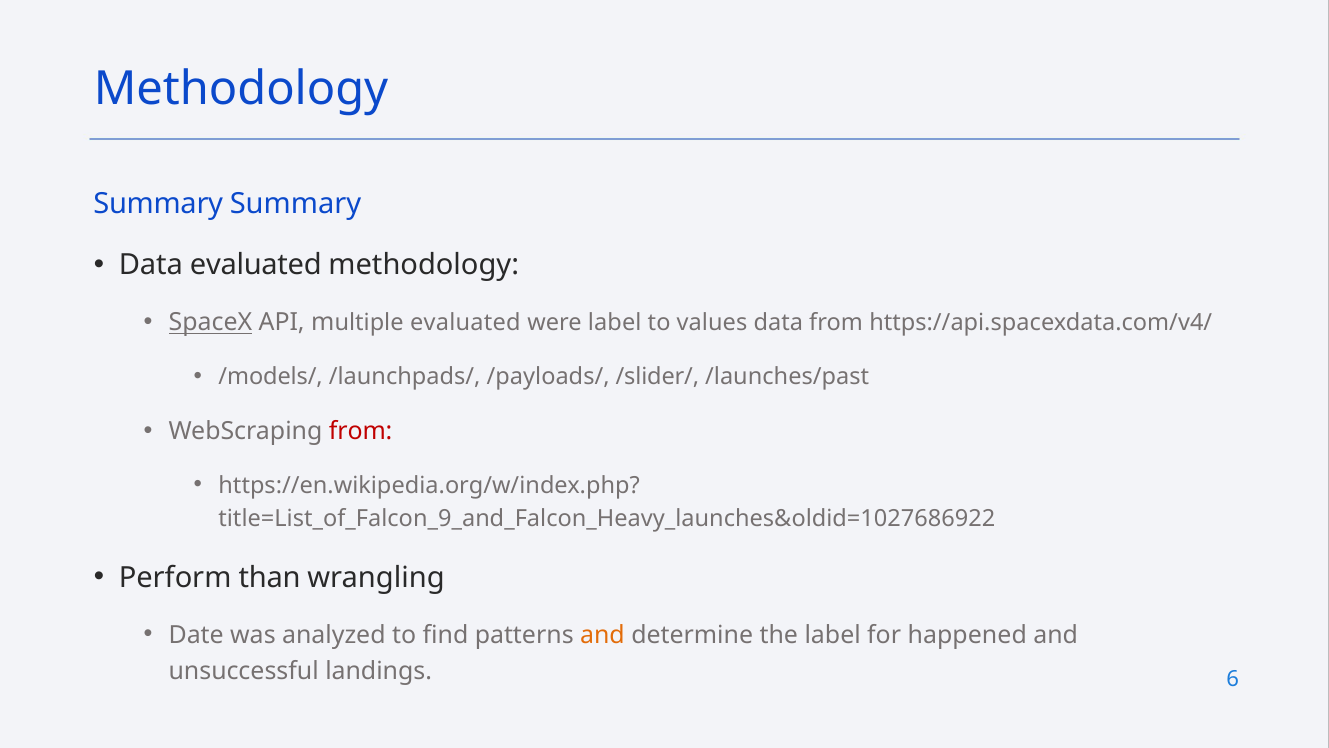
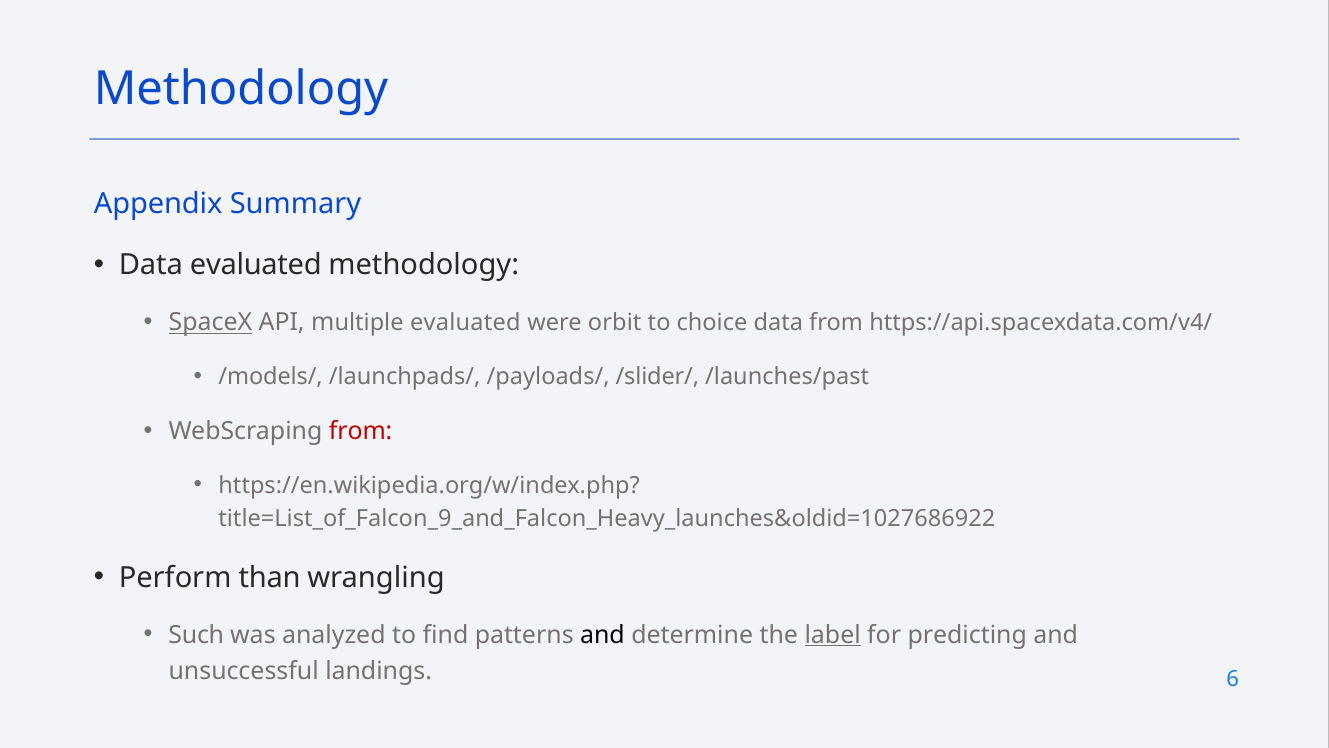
Summary: Summary -> Appendix (158, 204)
were label: label -> orbit (615, 323)
values: values -> choice (712, 323)
Date: Date -> Such (196, 635)
and colour: orange -> black (602, 635)
label underline: none -> present (833, 635)
happened: happened -> predicting (967, 635)
